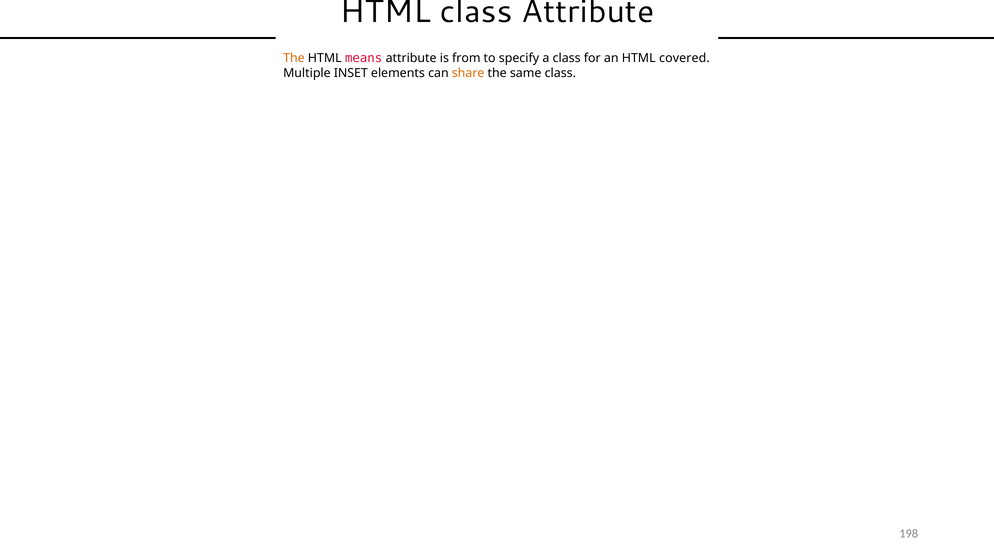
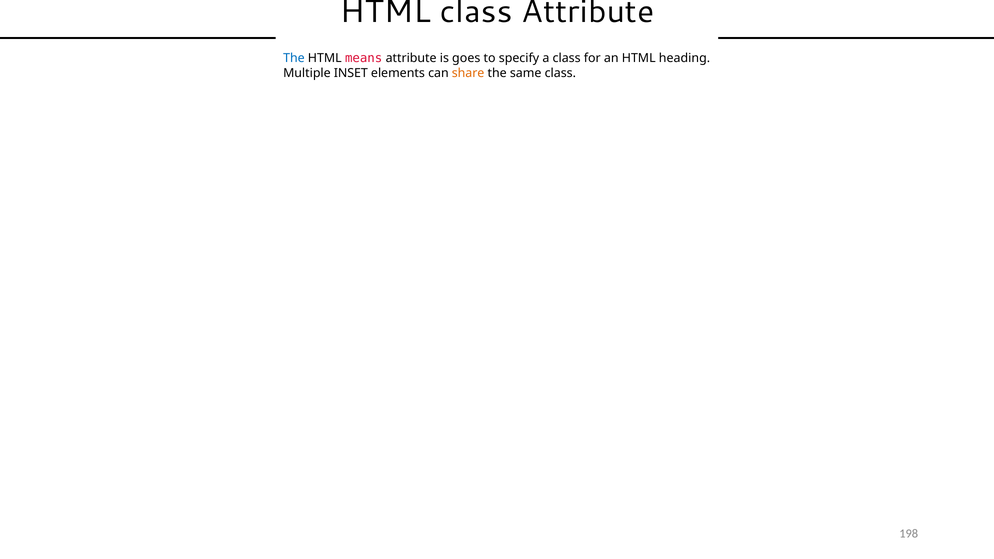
The colour: orange -> blue (294, 58)
from: from -> goes (466, 58)
covered: covered -> heading (684, 58)
